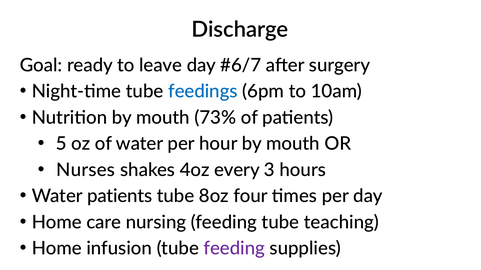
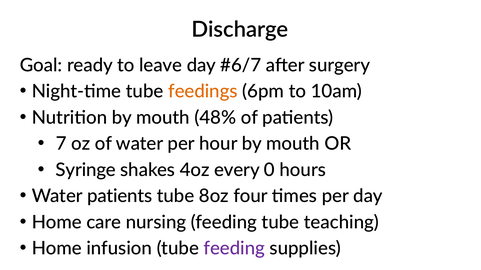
feedings colour: blue -> orange (203, 92)
73%: 73% -> 48% (215, 118)
5: 5 -> 7 (61, 144)
Nurses: Nurses -> Syringe (86, 170)
3: 3 -> 0 (269, 170)
